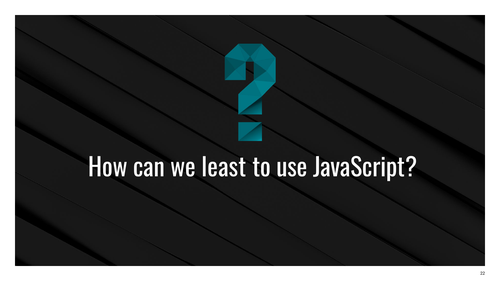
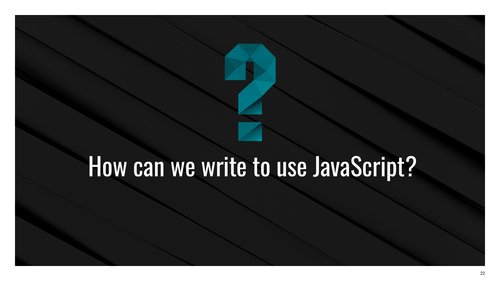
least: least -> write (224, 168)
